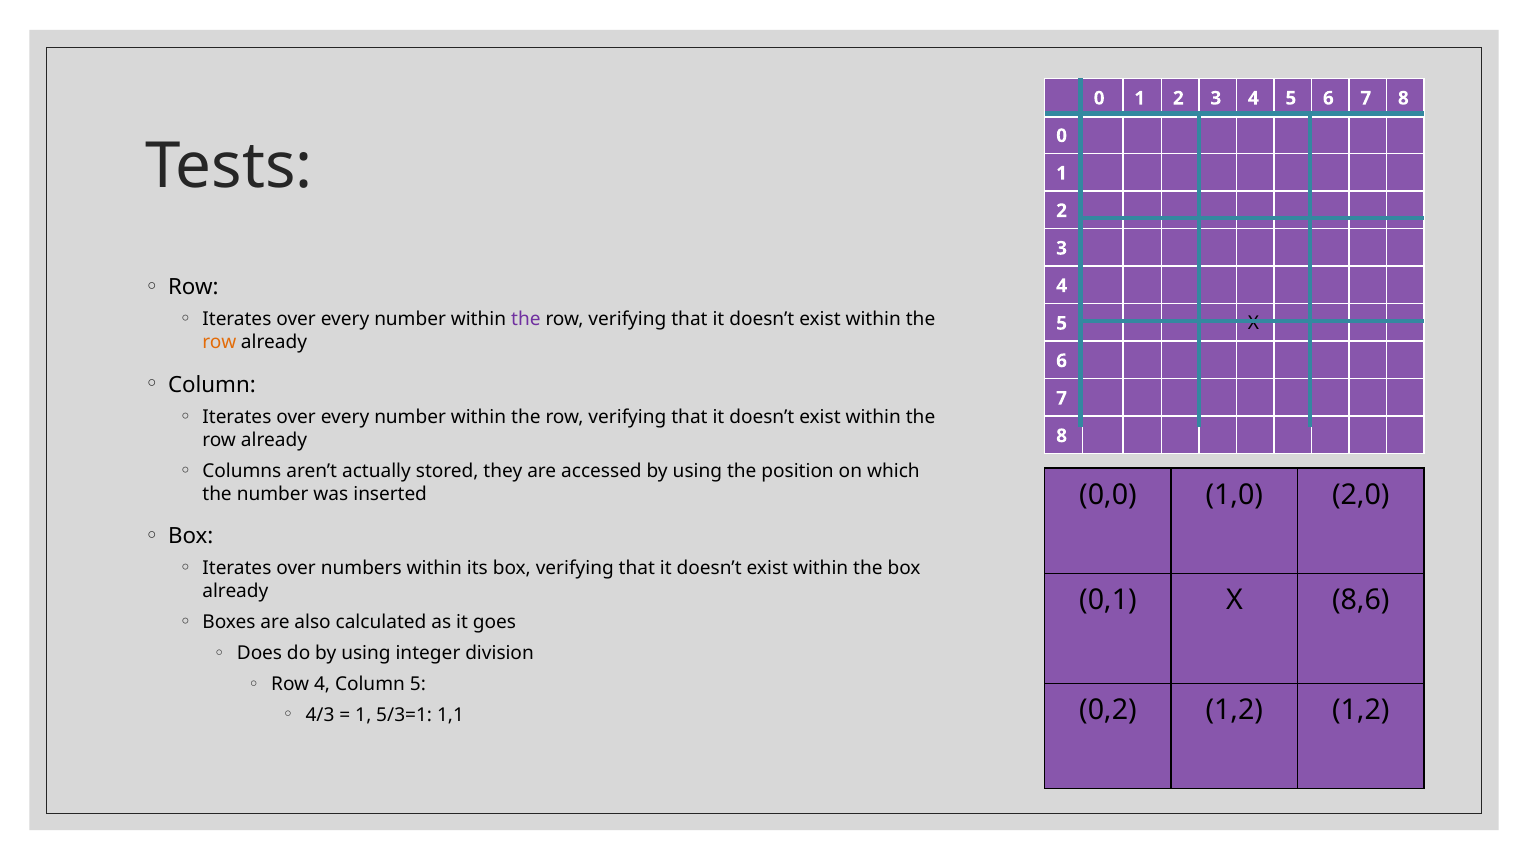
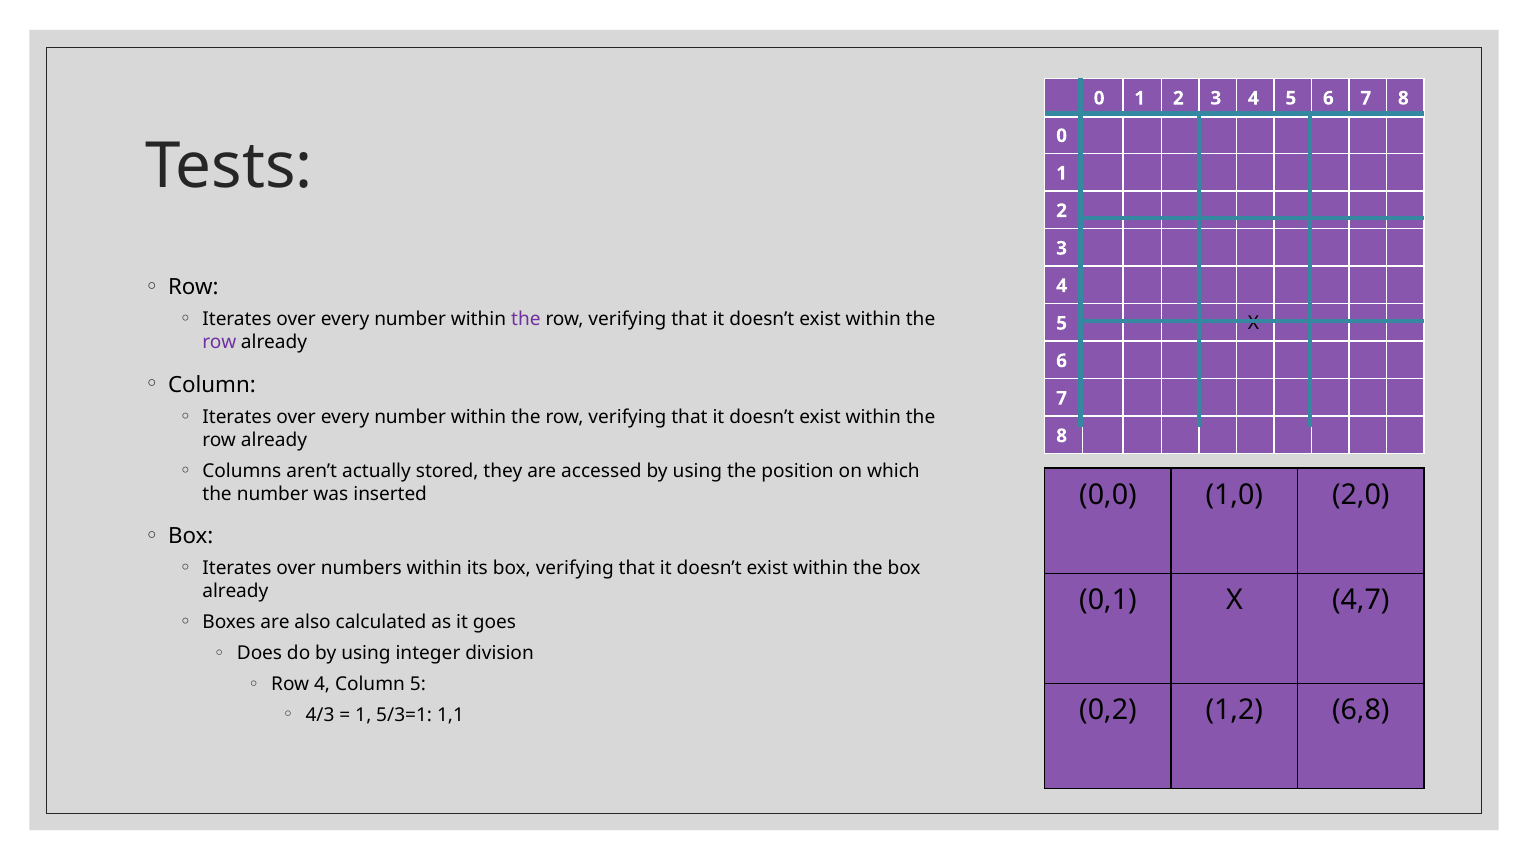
row colour: orange -> purple (219, 342)
8,6: 8,6 -> 4,7 (1361, 600)
1,2 1,2: 1,2 -> 6,8 (1361, 710)
